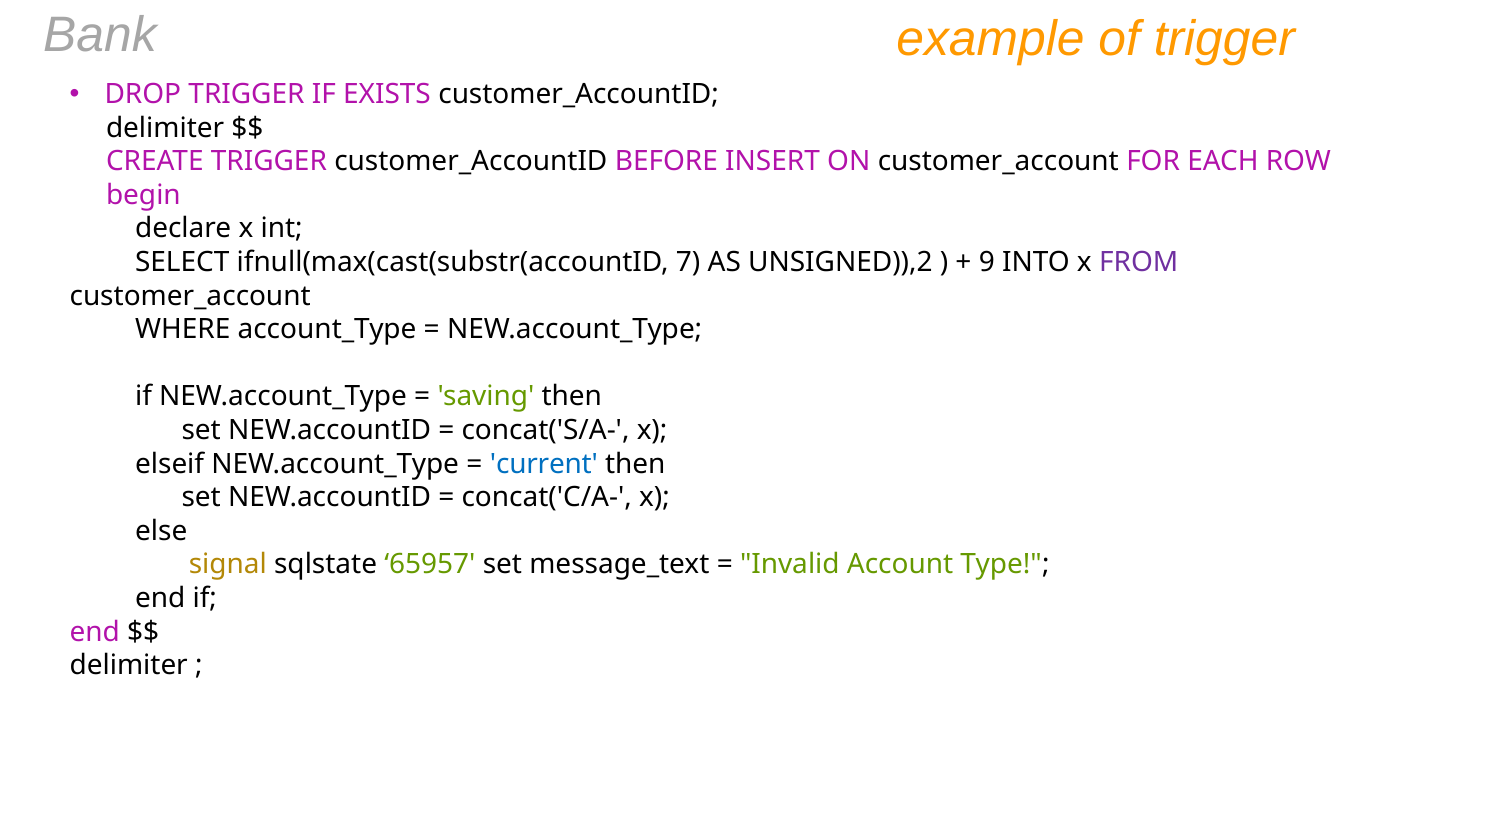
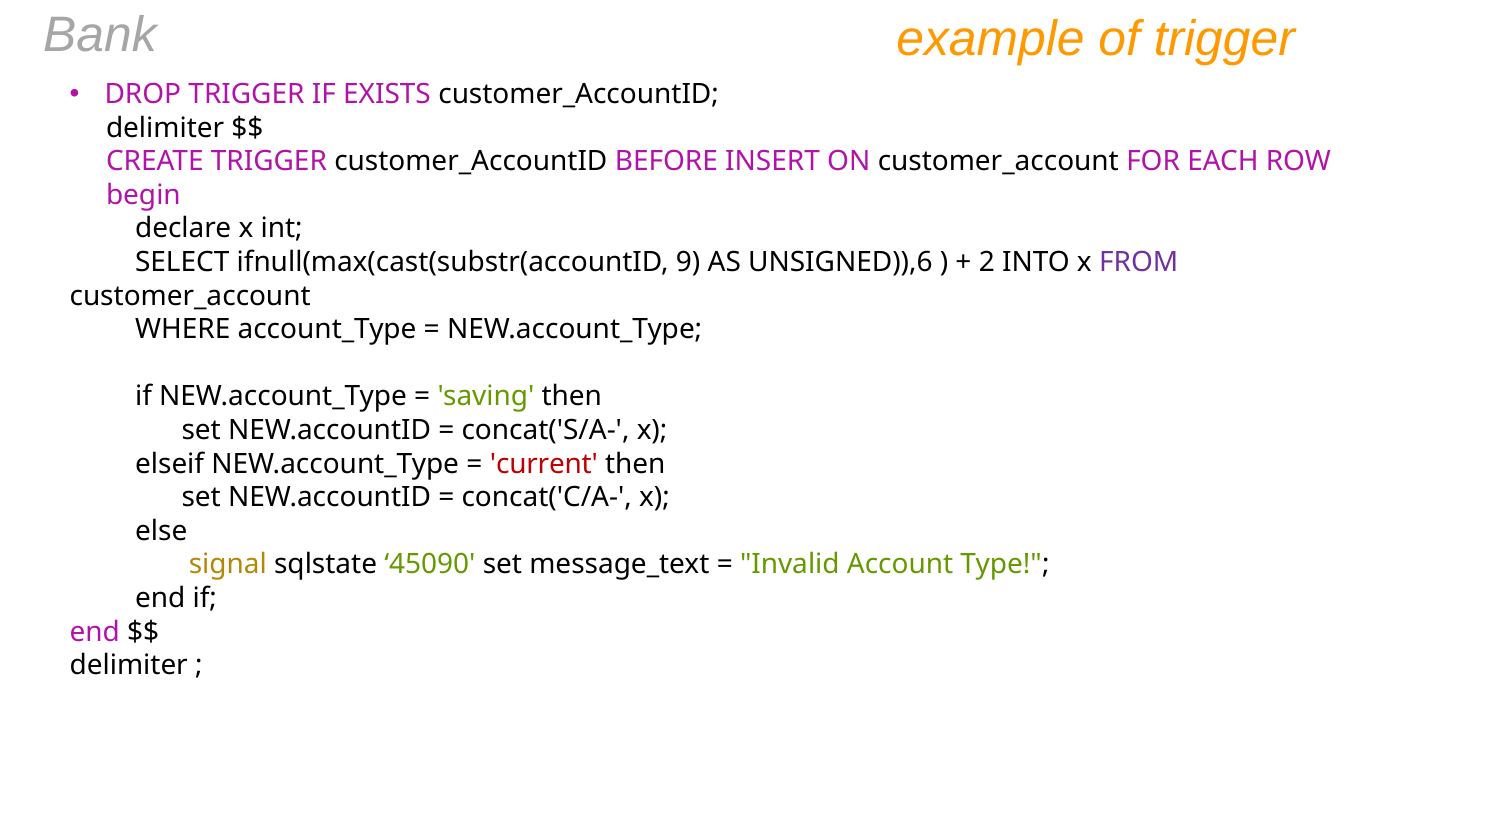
7: 7 -> 9 (688, 262)
UNSIGNED)),2: UNSIGNED)),2 -> UNSIGNED)),6 (840, 262)
9: 9 -> 2 (987, 262)
current colour: blue -> red (544, 464)
65957: 65957 -> 45090 (430, 565)
